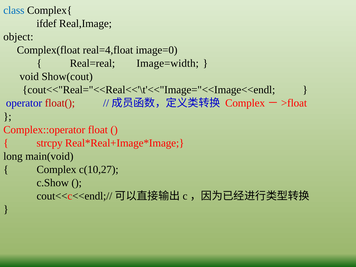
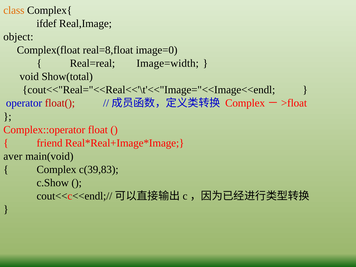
class colour: blue -> orange (14, 10)
real=4,float: real=4,float -> real=8,float (108, 50)
Show(cout: Show(cout -> Show(total (67, 77)
strcpy: strcpy -> friend (50, 143)
long: long -> aver (13, 156)
c(10,27: c(10,27 -> c(39,83 (99, 170)
